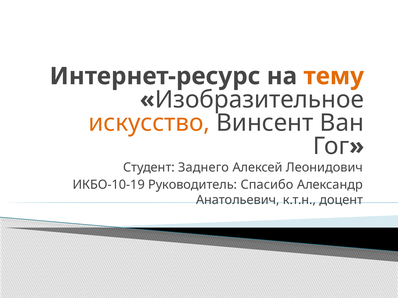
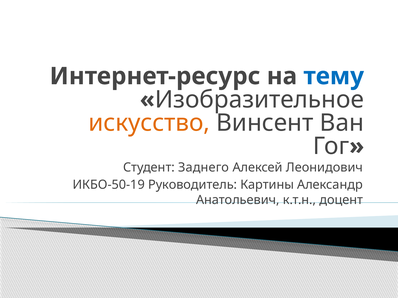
тему colour: orange -> blue (334, 76)
ИКБО-10-19: ИКБО-10-19 -> ИКБО-50-19 (109, 185)
Спасибо: Спасибо -> Картины (267, 185)
